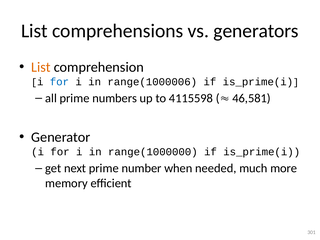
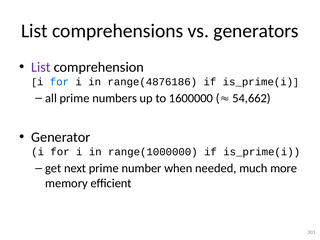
List colour: orange -> purple (41, 67)
range(1000006: range(1000006 -> range(4876186 (152, 82)
4115598: 4115598 -> 1600000 (191, 98)
46,581: 46,581 -> 54,662 (252, 98)
